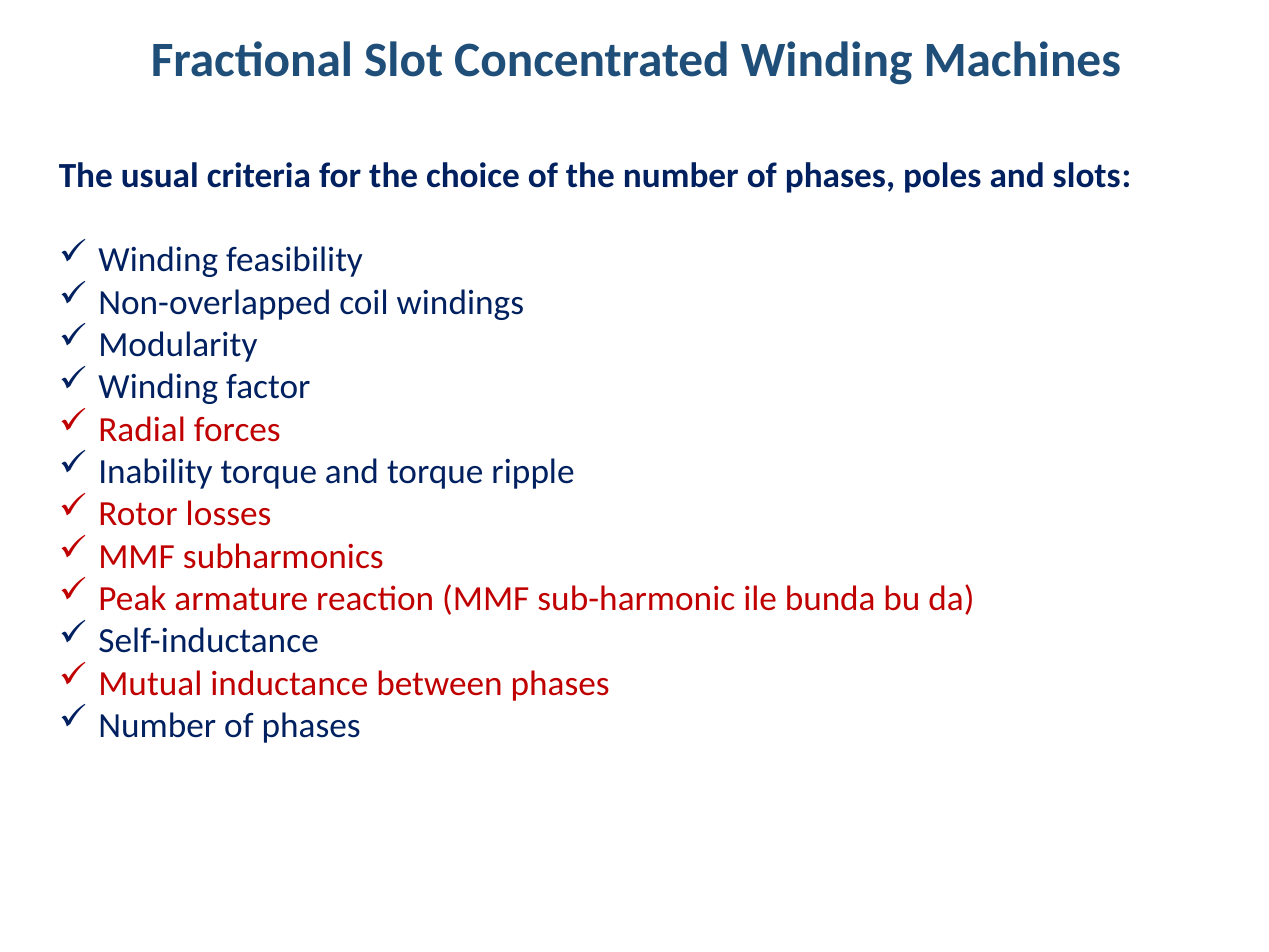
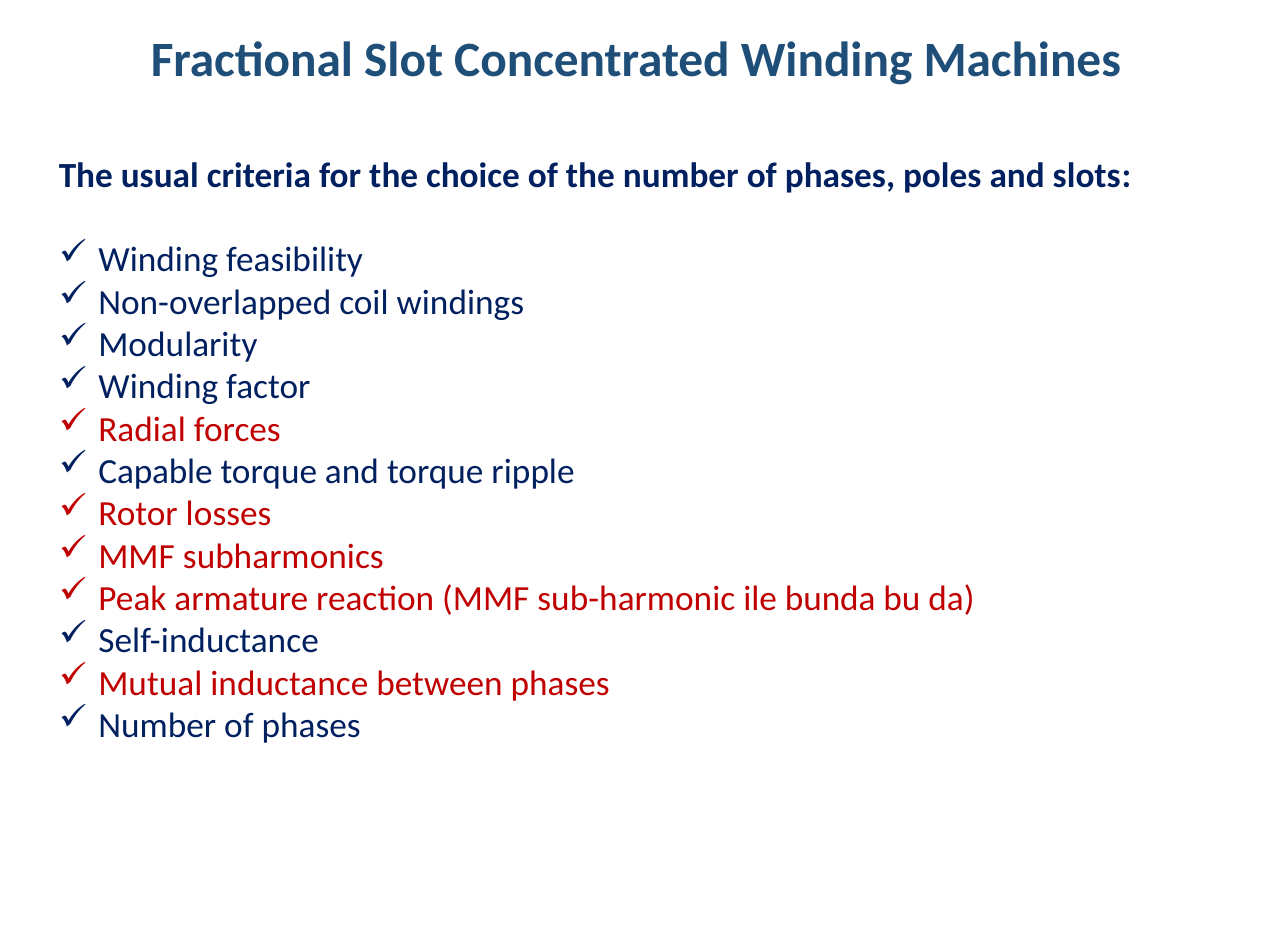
Inability: Inability -> Capable (156, 472)
